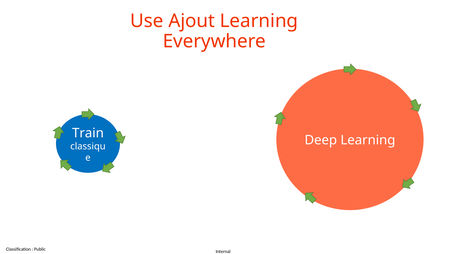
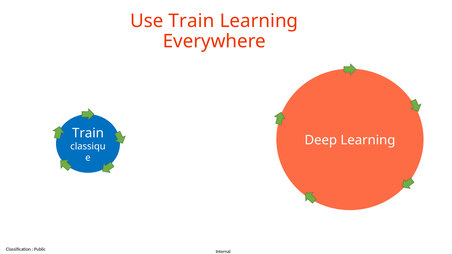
Use Ajout: Ajout -> Train (192, 21)
